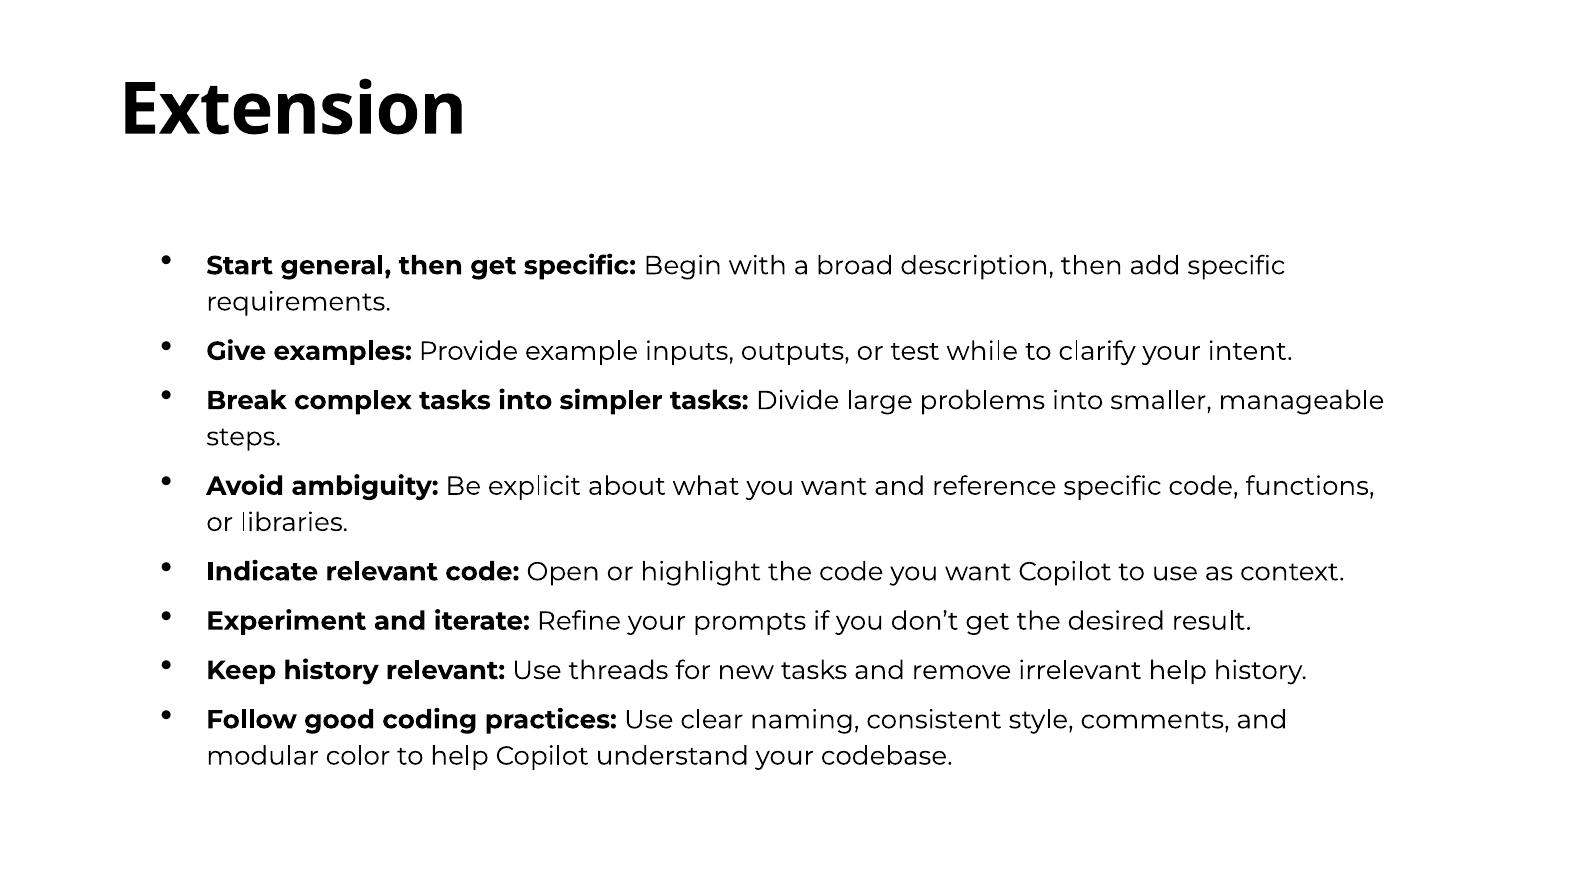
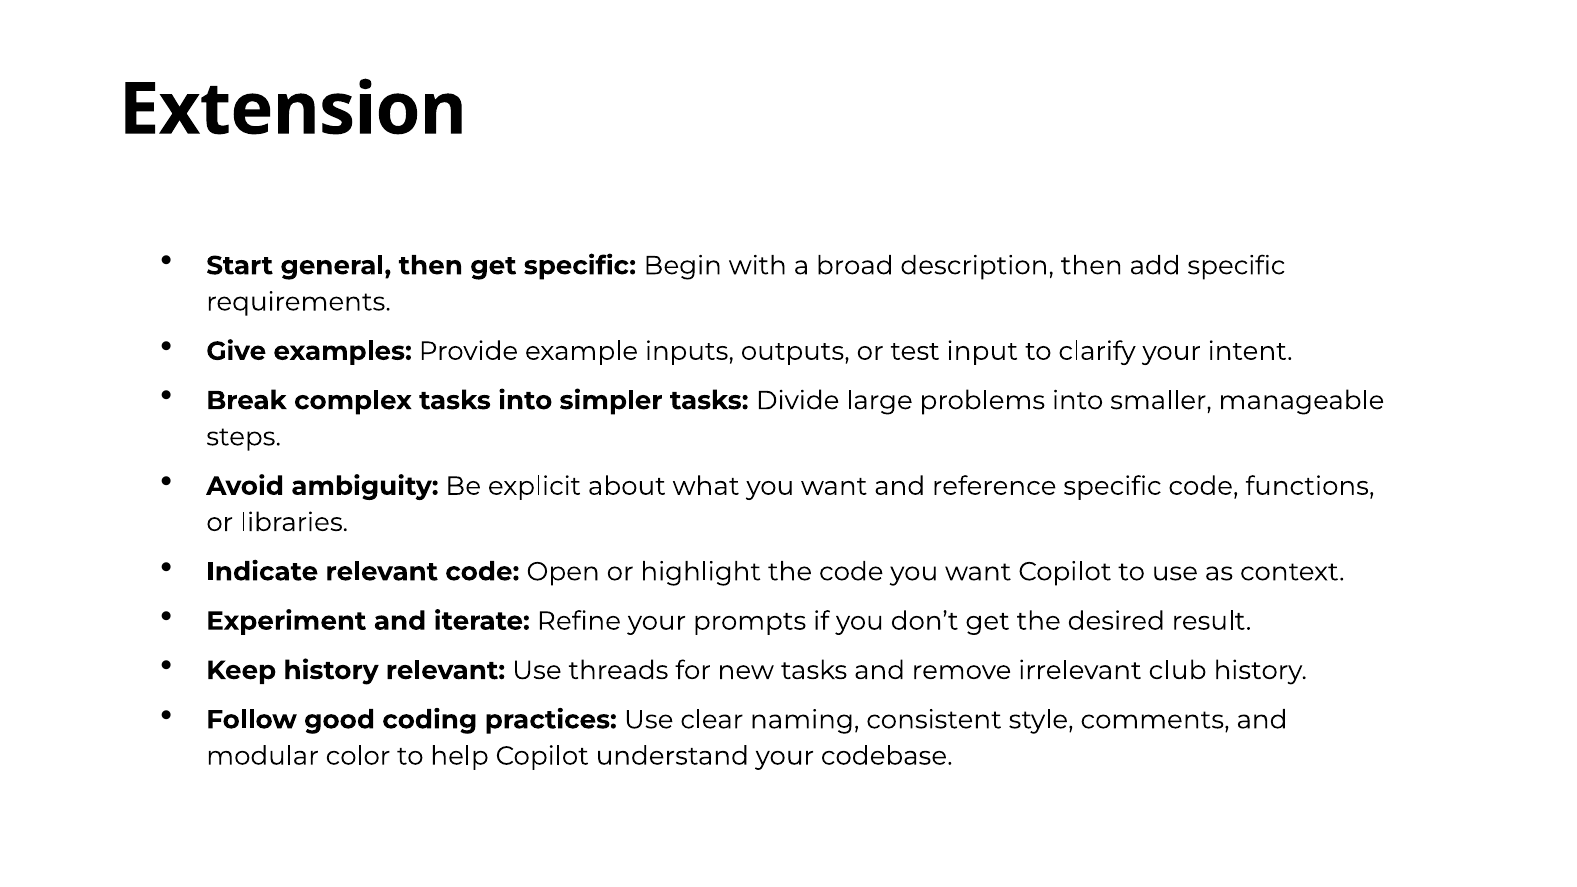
while: while -> input (982, 351)
irrelevant help: help -> club (1178, 670)
